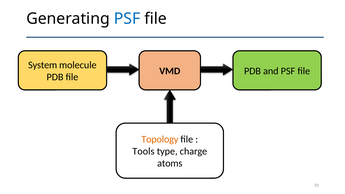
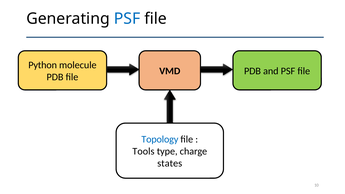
System: System -> Python (43, 65)
Topology colour: orange -> blue (160, 139)
atoms: atoms -> states (170, 163)
